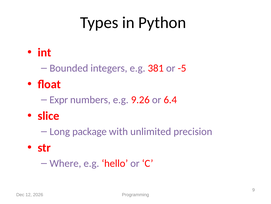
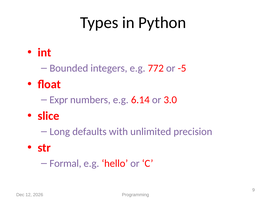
381: 381 -> 772 (156, 68)
9.26: 9.26 -> 6.14 (140, 100)
6.4: 6.4 -> 3.0 (170, 100)
package: package -> defaults (89, 131)
Where: Where -> Formal (65, 163)
